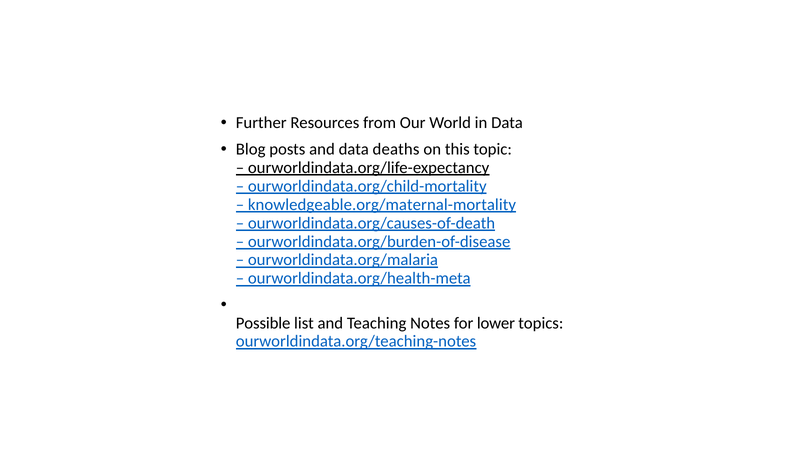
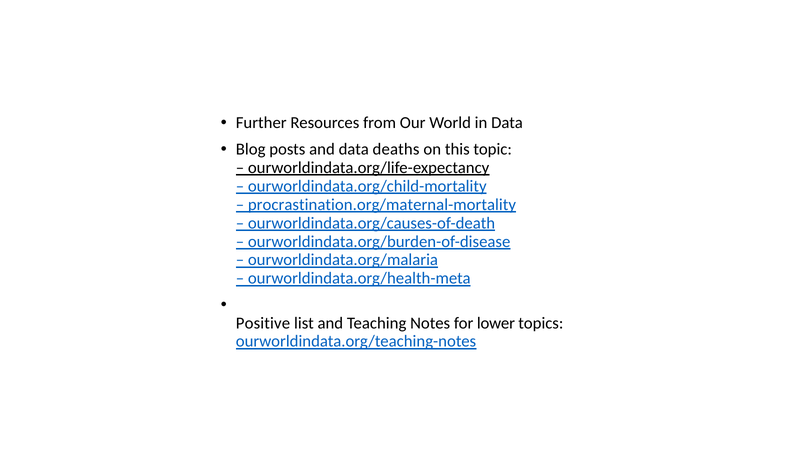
knowledgeable.org/maternal-mortality: knowledgeable.org/maternal-mortality -> procrastination.org/maternal-mortality (382, 204)
Possible: Possible -> Positive (263, 323)
